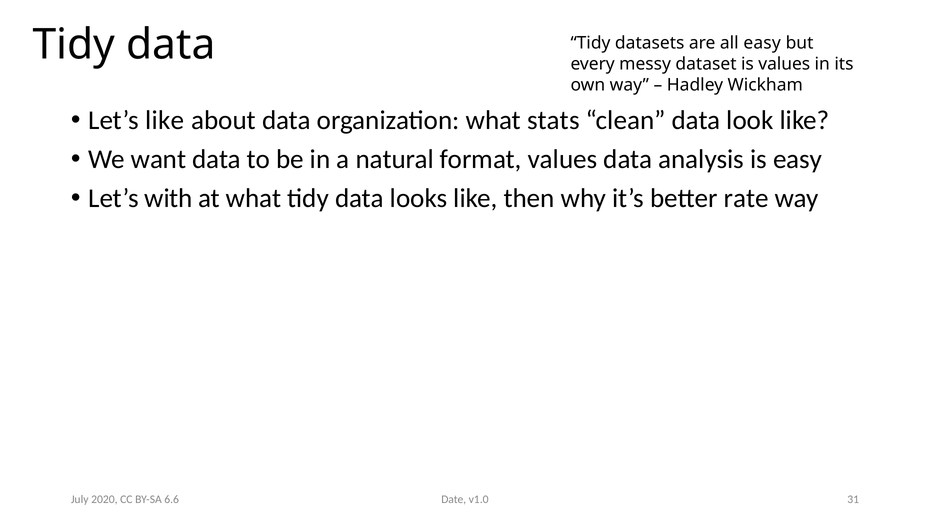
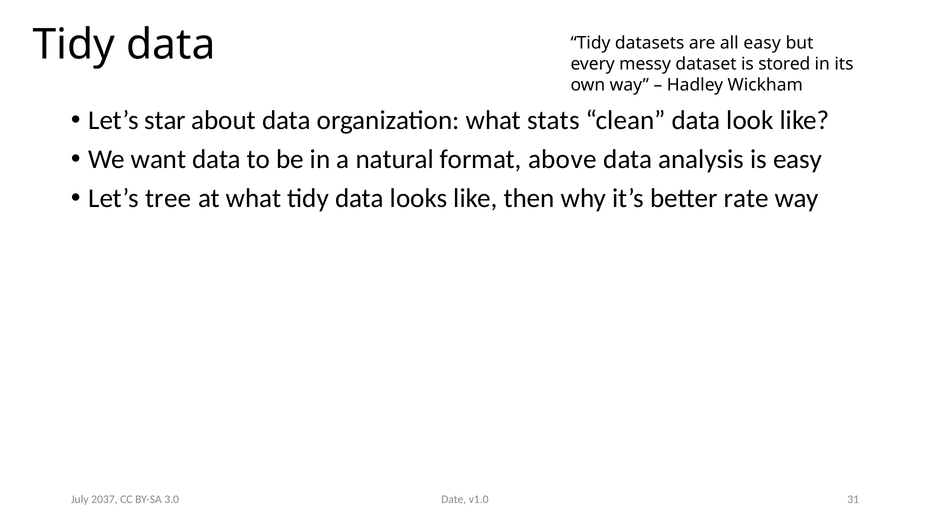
is values: values -> stored (784, 64)
Let’s like: like -> star (165, 120)
format values: values -> above (562, 159)
with: with -> tree (168, 198)
2020: 2020 -> 2037 (104, 500)
6.6: 6.6 -> 3.0 (172, 500)
